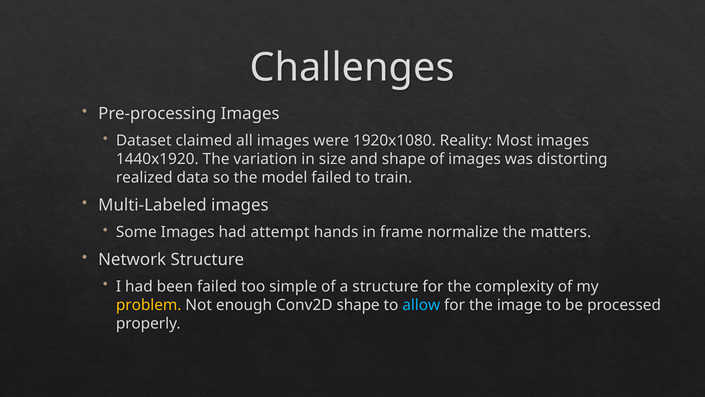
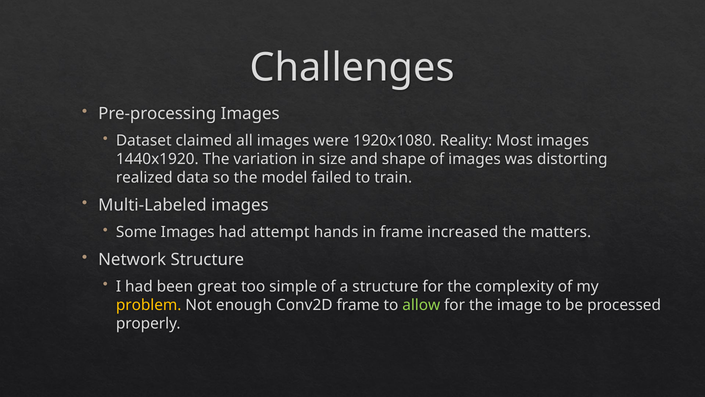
normalize: normalize -> increased (463, 232)
been failed: failed -> great (217, 286)
Conv2D shape: shape -> frame (358, 305)
allow colour: light blue -> light green (421, 305)
